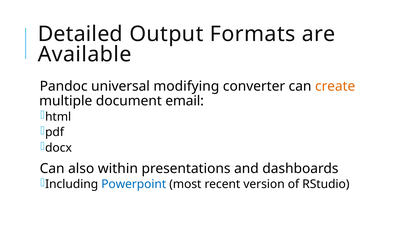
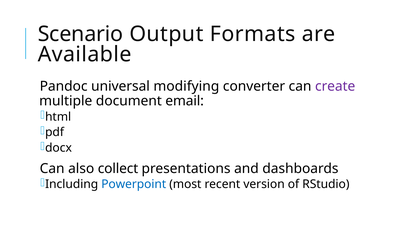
Detailed: Detailed -> Scenario (80, 34)
create colour: orange -> purple (335, 86)
within: within -> collect (118, 169)
